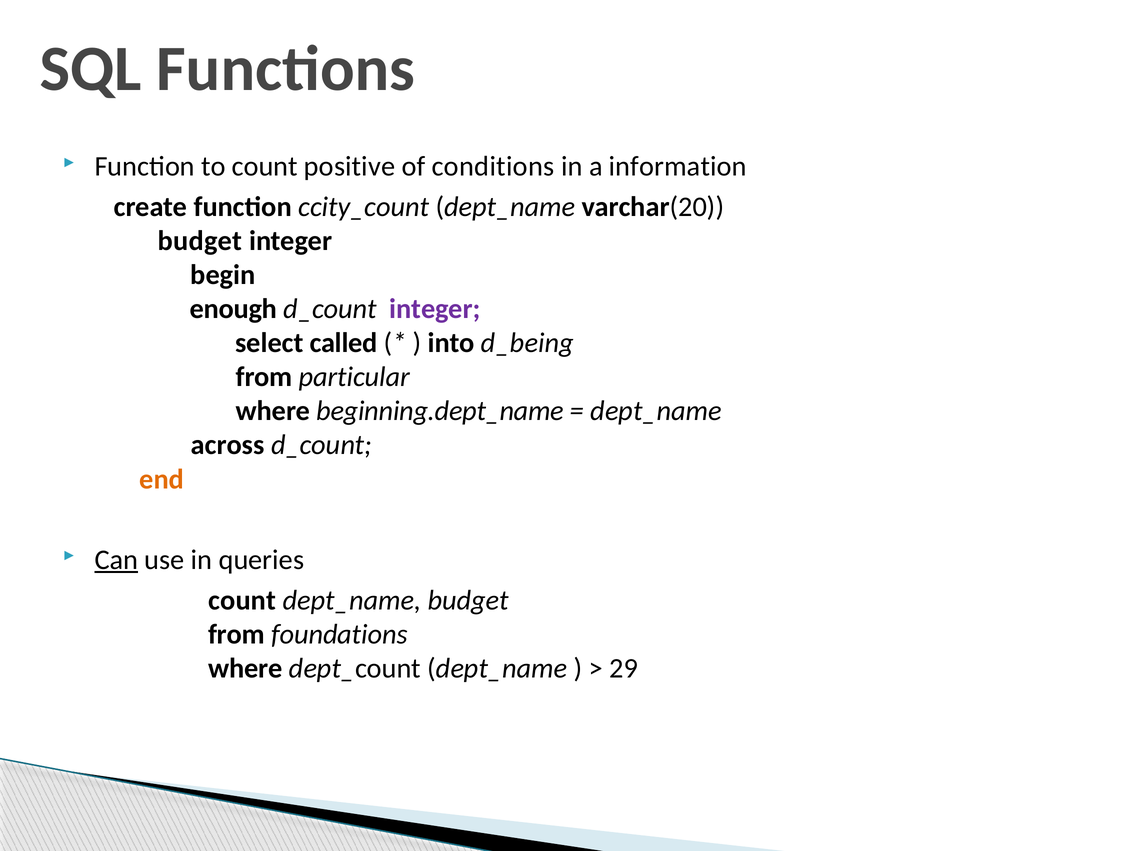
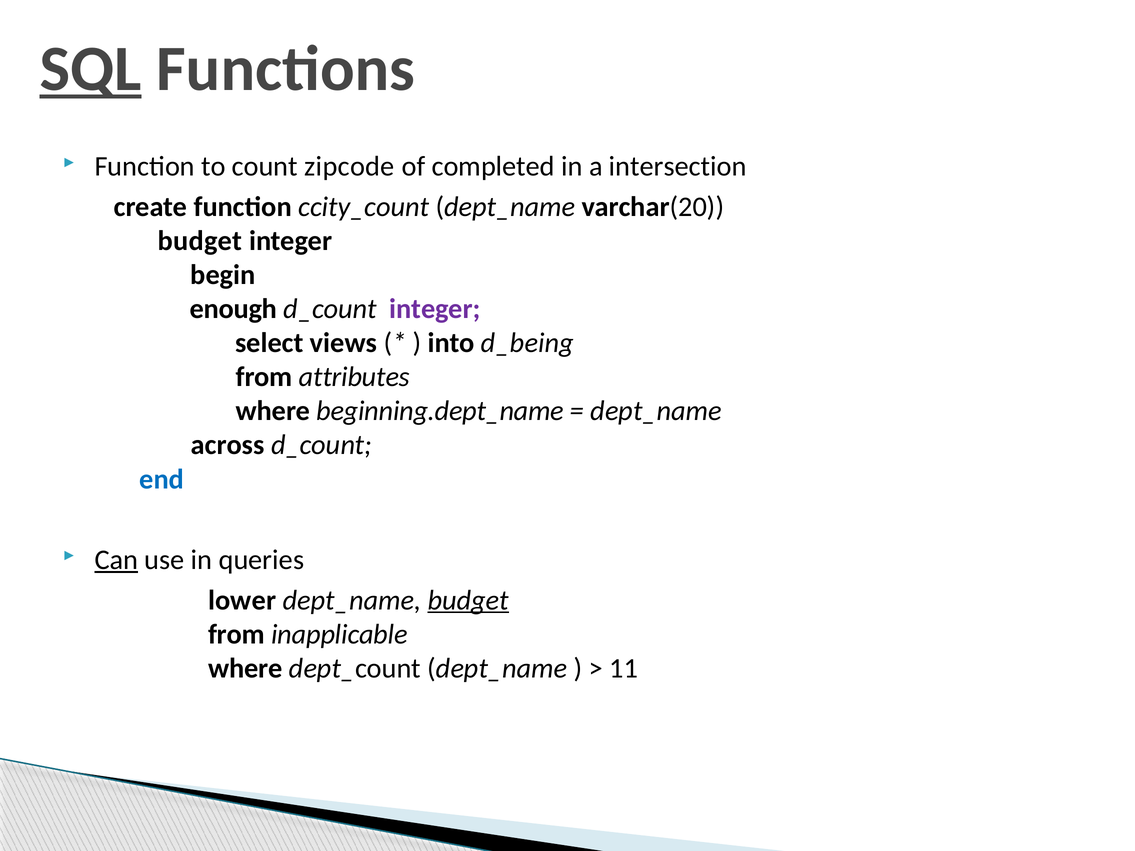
SQL underline: none -> present (91, 69)
positive: positive -> zipcode (349, 167)
conditions: conditions -> completed (493, 167)
information: information -> intersection (678, 167)
called: called -> views (343, 343)
particular: particular -> attributes (354, 377)
end colour: orange -> blue (162, 479)
count: count -> lower (242, 600)
budget underline: none -> present (468, 600)
foundations: foundations -> inapplicable (339, 634)
29: 29 -> 11 (624, 668)
